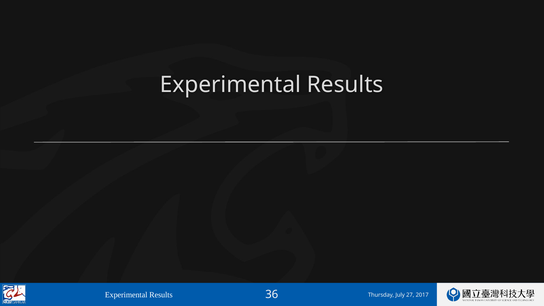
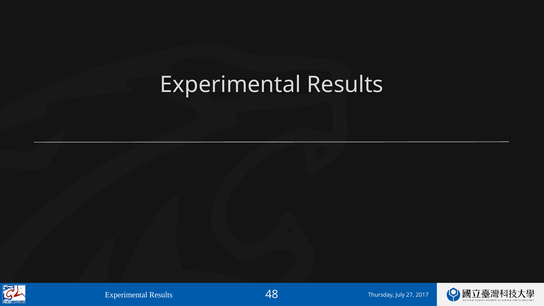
36: 36 -> 48 (272, 294)
